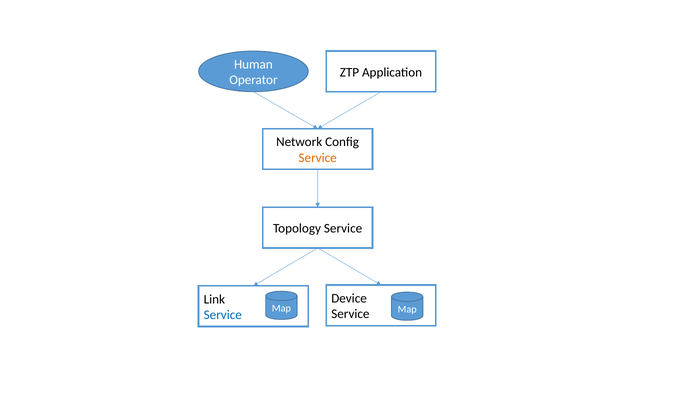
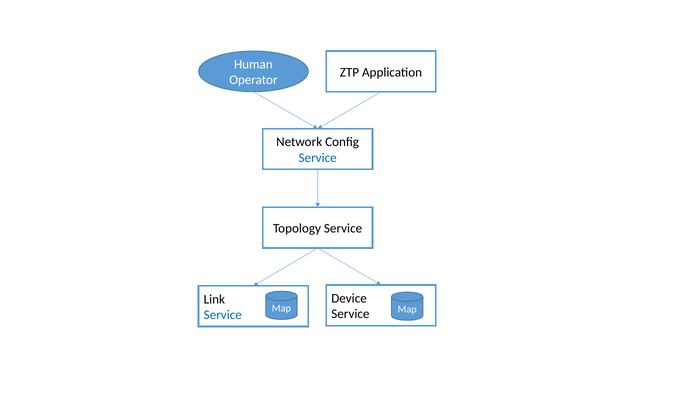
Service colour: orange -> blue (318, 158)
